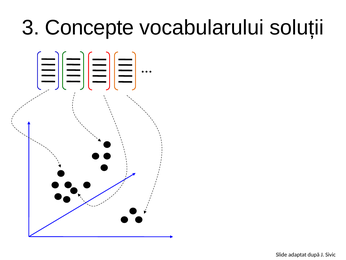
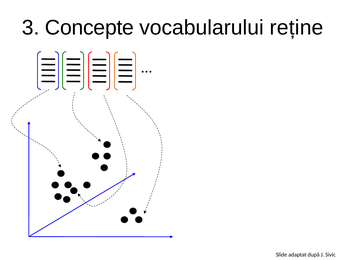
soluții: soluții -> reține (297, 28)
